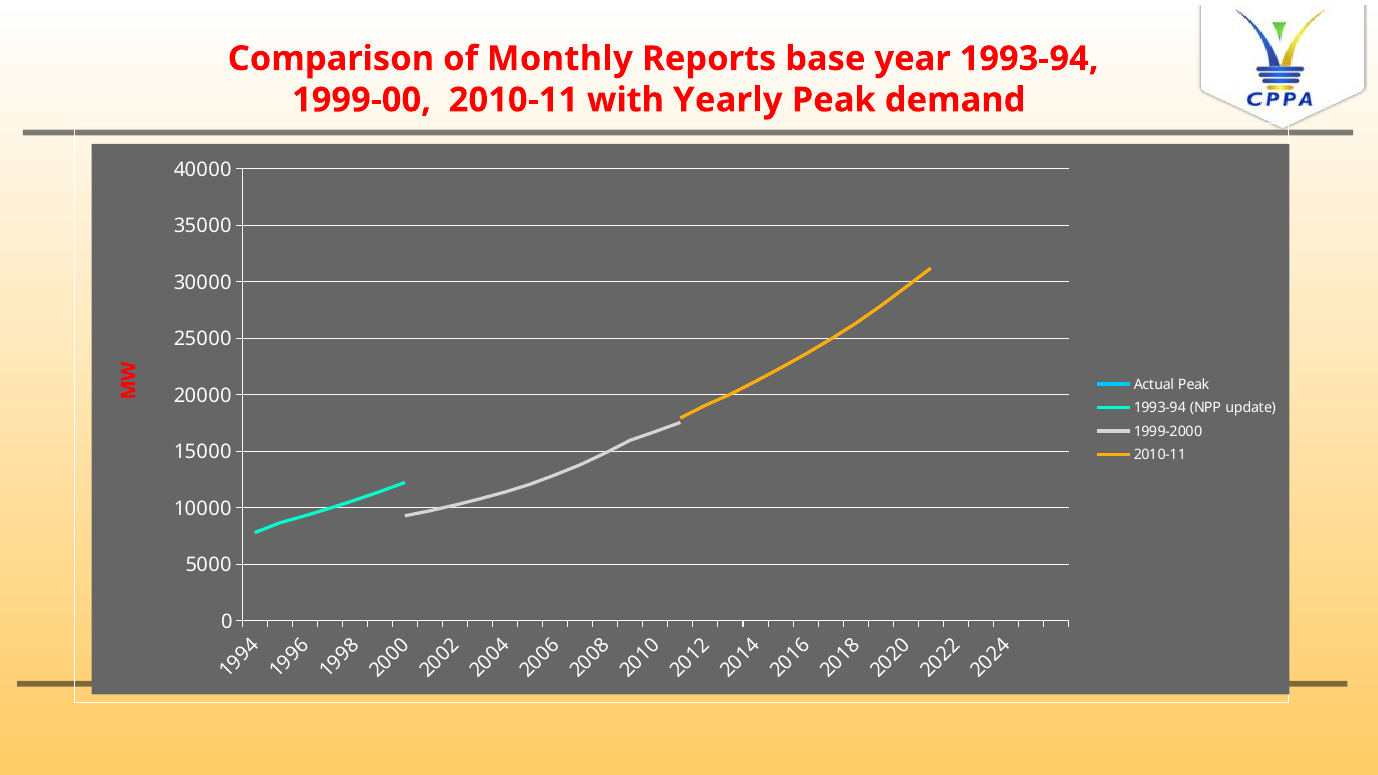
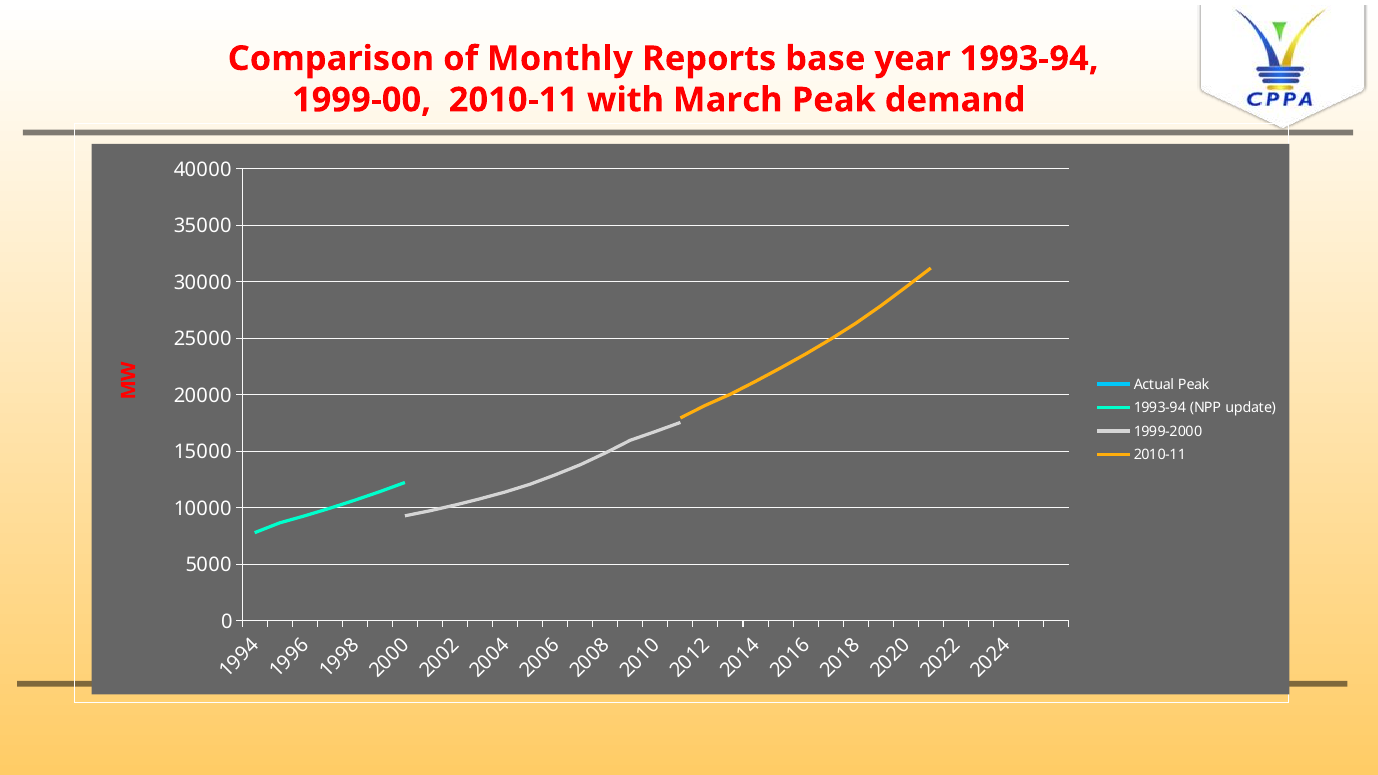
Yearly: Yearly -> March (728, 100)
